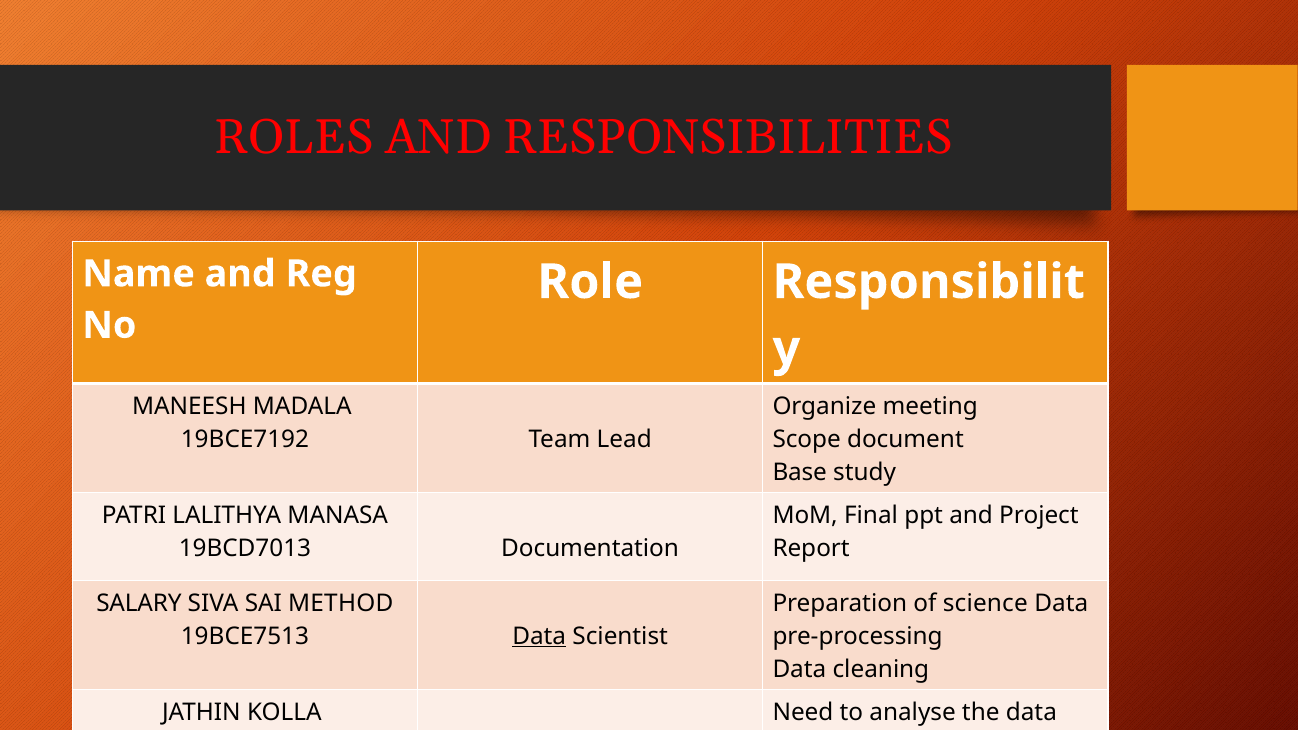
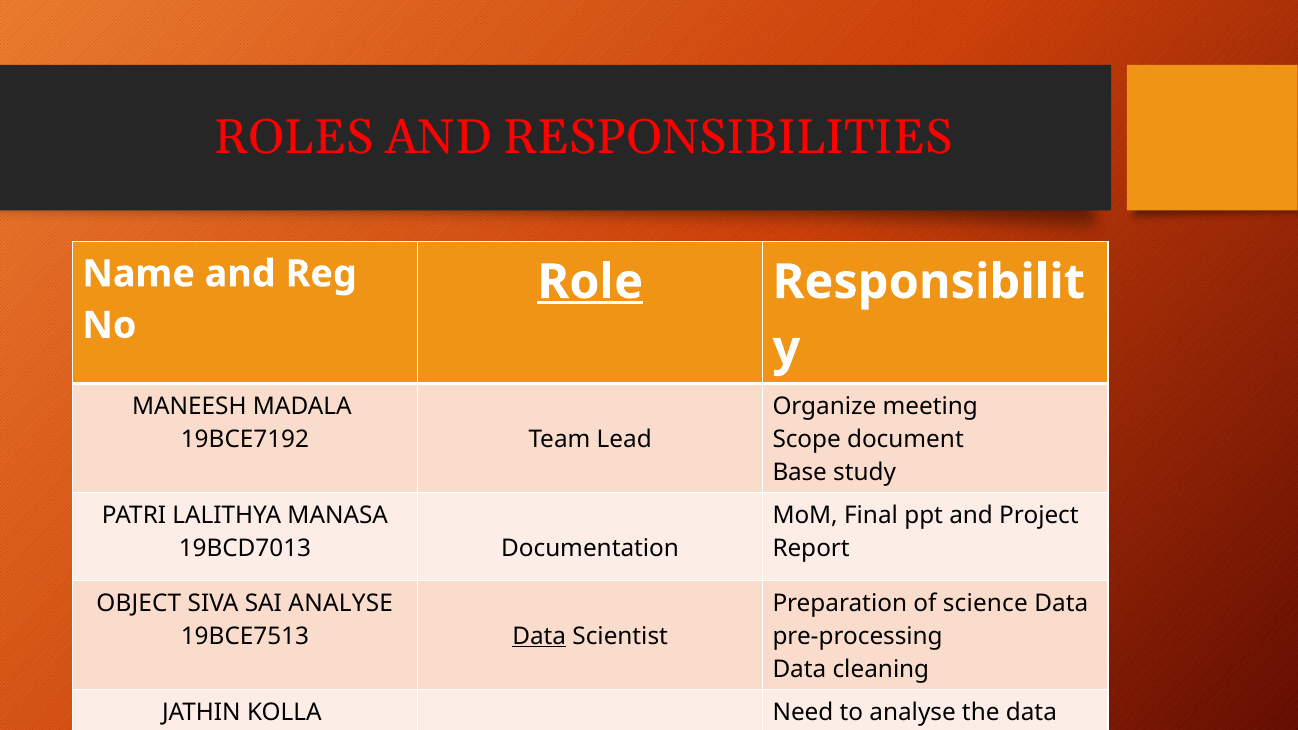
Role underline: none -> present (590, 282)
SALARY: SALARY -> OBJECT (139, 603)
SAI METHOD: METHOD -> ANALYSE (341, 603)
